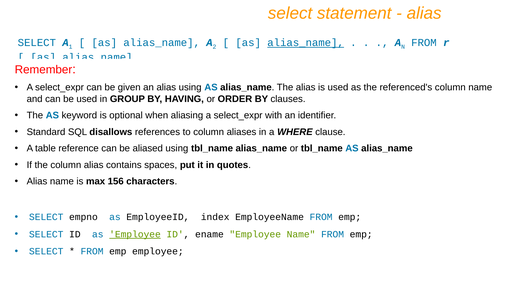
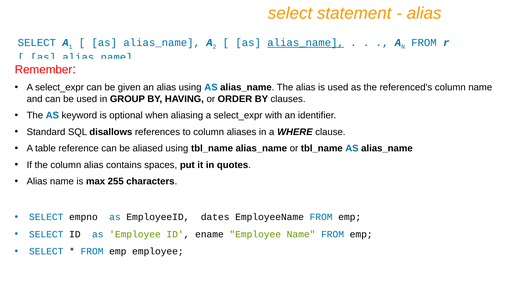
156: 156 -> 255 (116, 182)
index: index -> dates (215, 217)
Employee underline: present -> none (135, 234)
